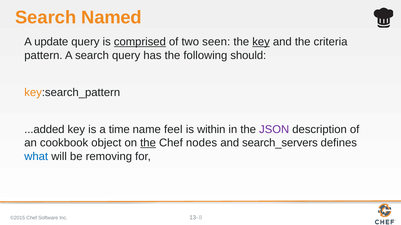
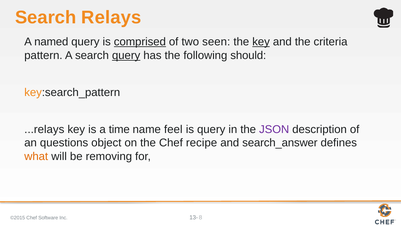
Named: Named -> Relays (111, 17)
update: update -> named (51, 42)
query underline: none -> present (126, 56)
...added: ...added -> ...relays (44, 130)
is within: within -> query (211, 130)
cookbook: cookbook -> questions (64, 143)
the underline: present -> none (148, 143)
nodes: nodes -> recipe (202, 143)
search_servers: search_servers -> search_answer (280, 143)
what colour: blue -> orange (36, 157)
